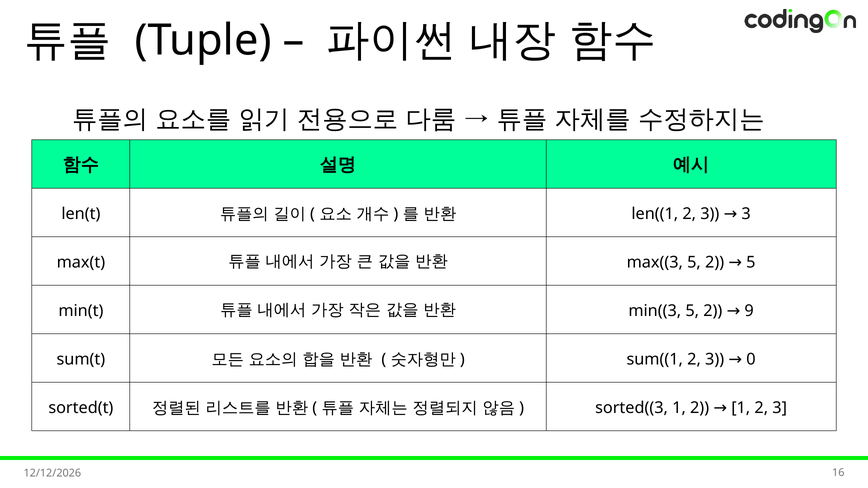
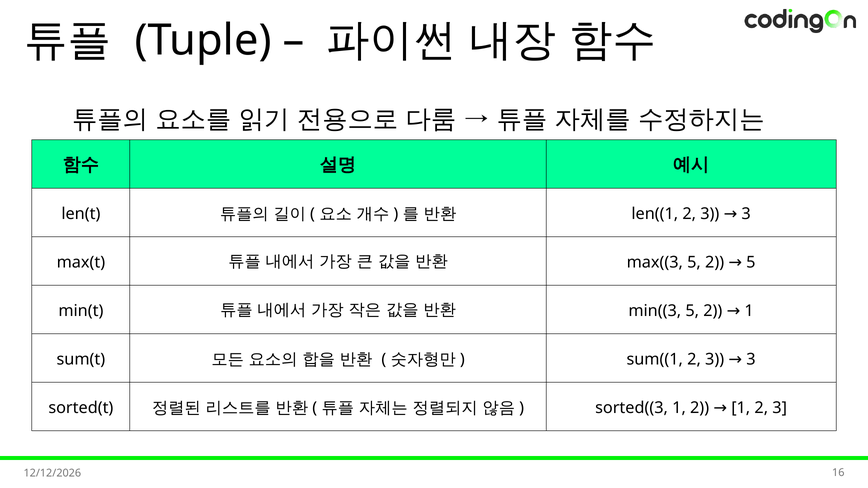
5 2 9: 9 -> 1 (749, 311)
sum((1 2 3 0: 0 -> 3 (751, 360)
